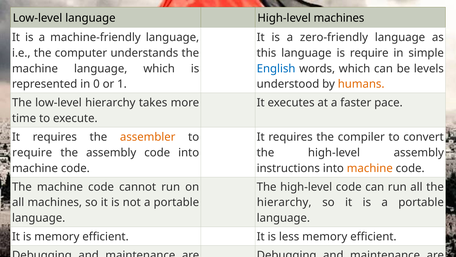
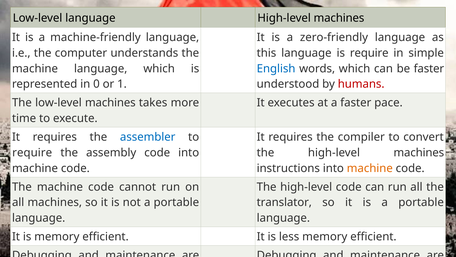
be levels: levels -> faster (429, 68)
humans colour: orange -> red (361, 84)
low-level hierarchy: hierarchy -> machines (110, 103)
assembler colour: orange -> blue (148, 137)
the high-level assembly: assembly -> machines (419, 152)
hierarchy: hierarchy -> translator (284, 202)
